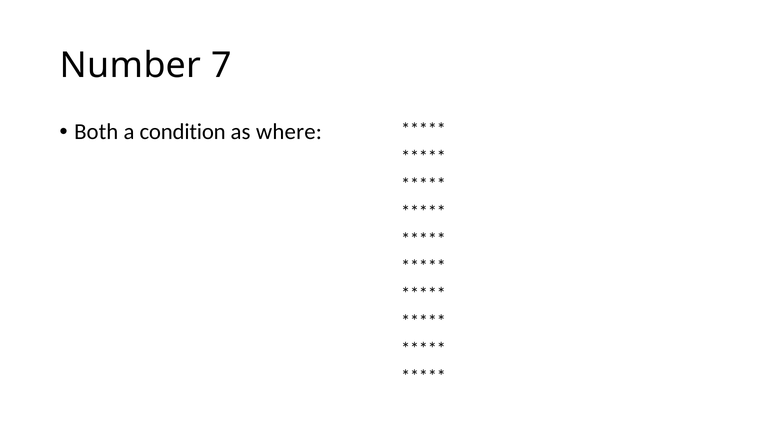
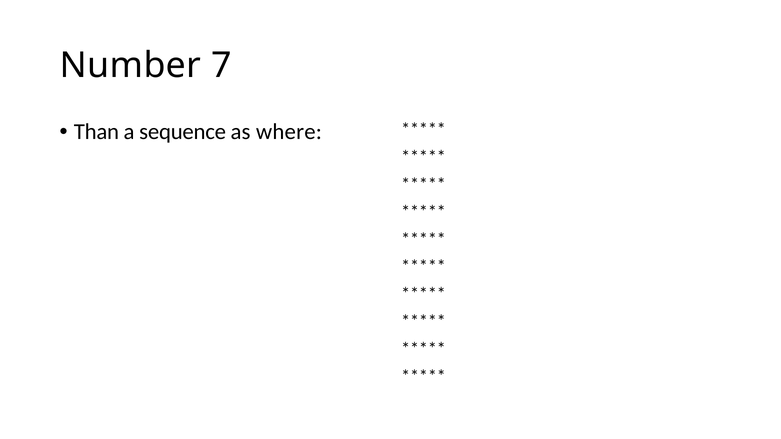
Both: Both -> Than (96, 132)
condition: condition -> sequence (183, 132)
